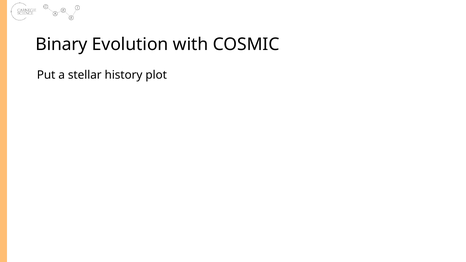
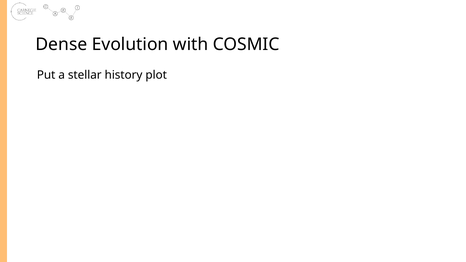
Binary: Binary -> Dense (61, 45)
